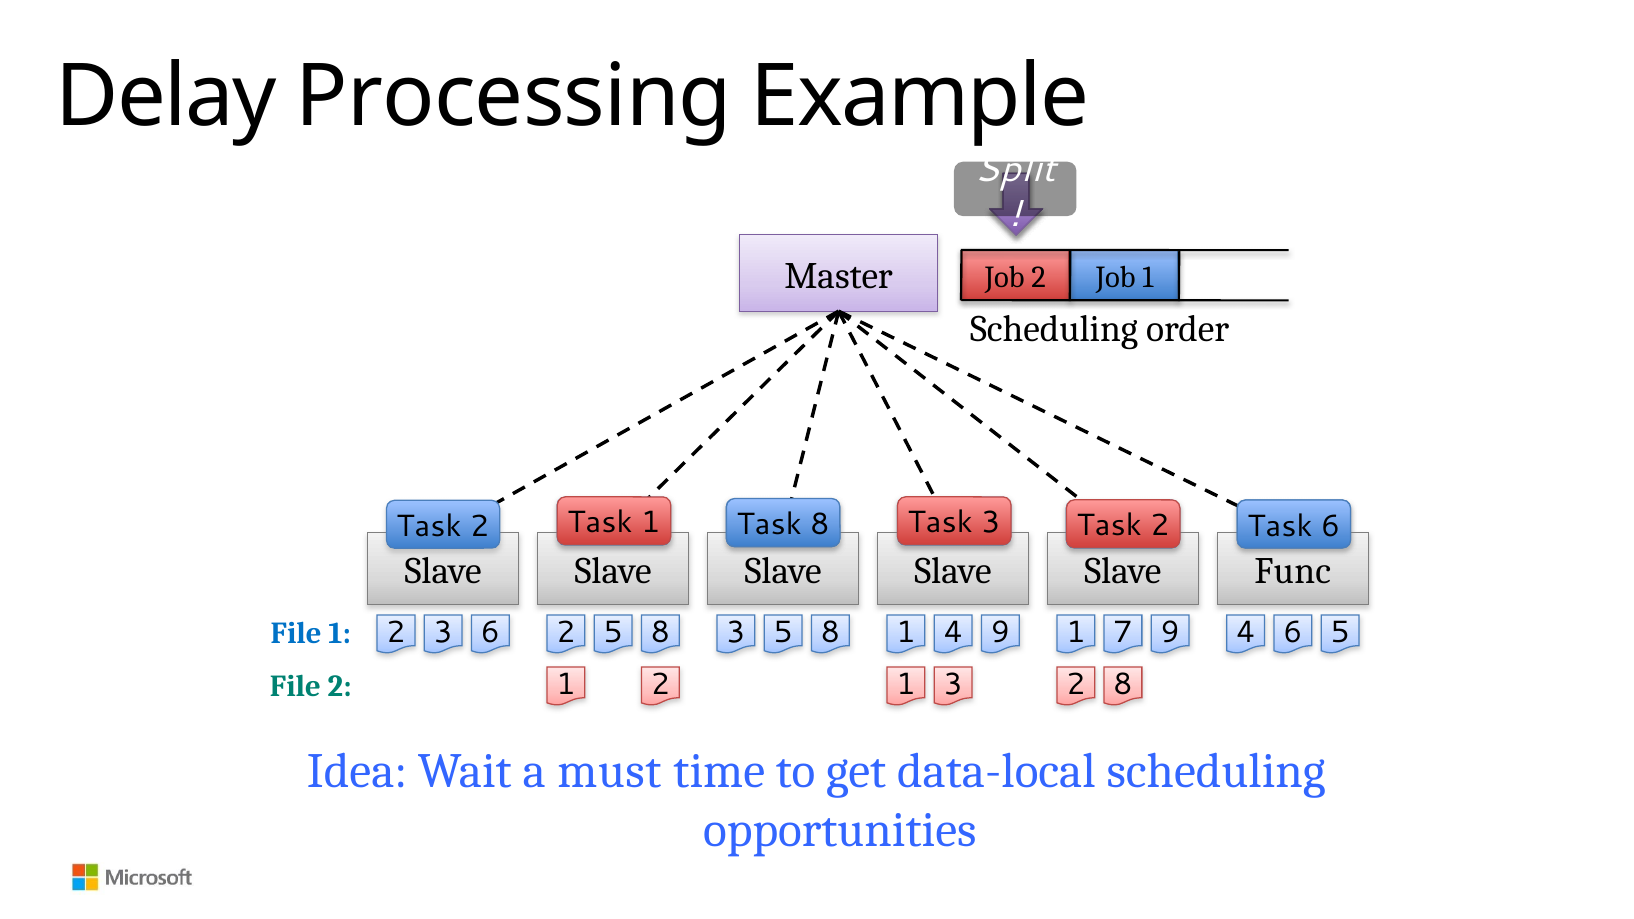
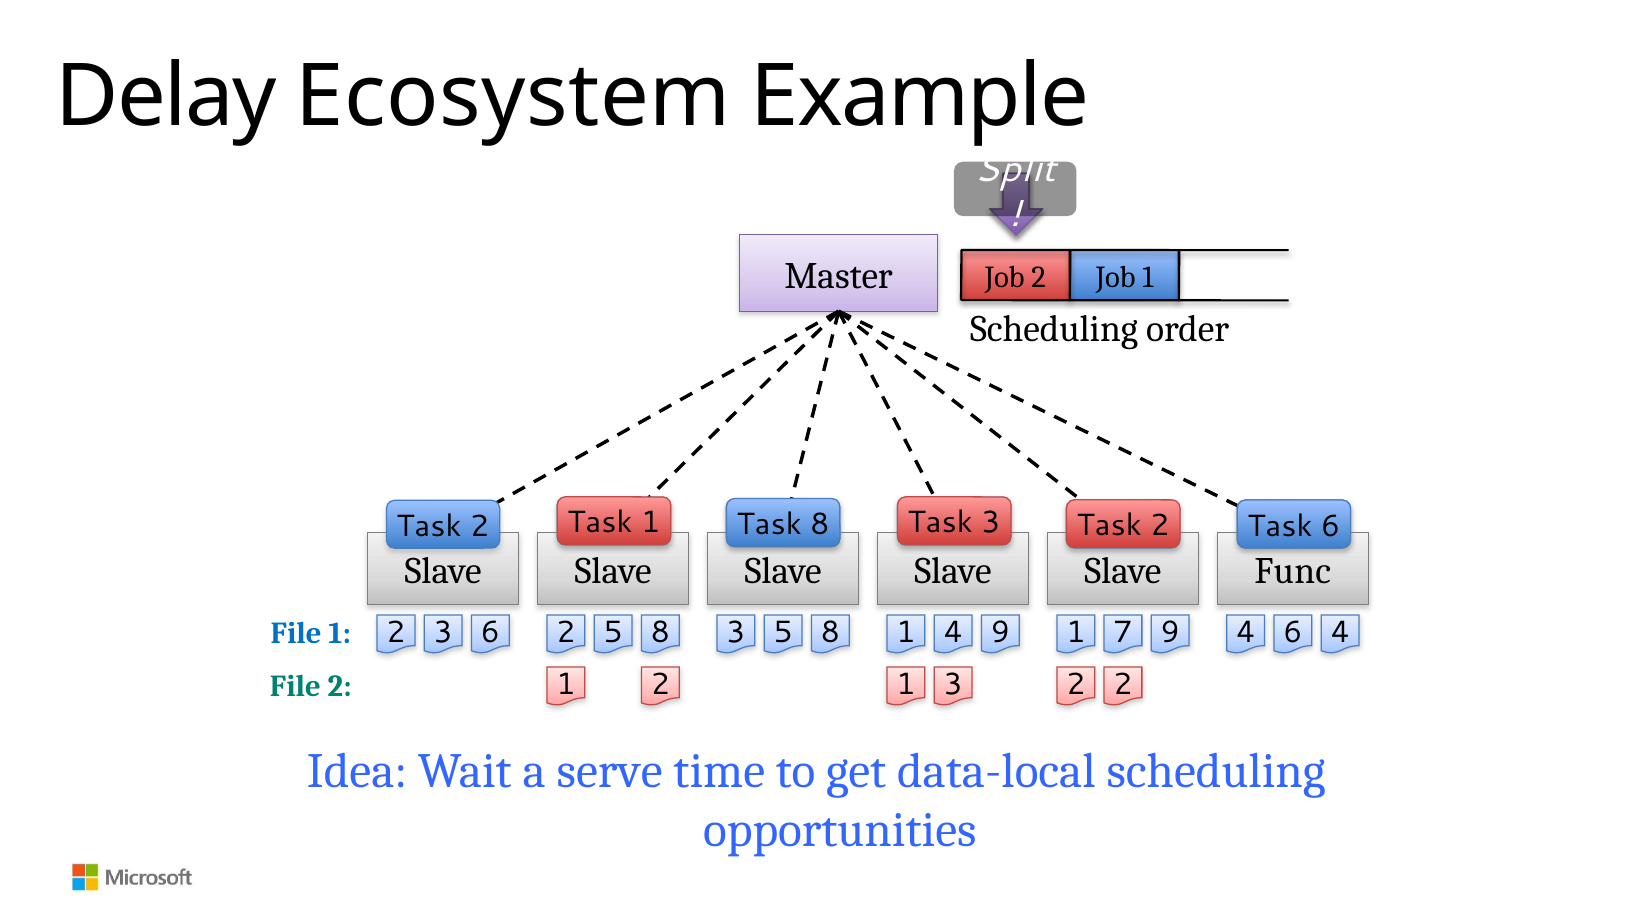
Processing: Processing -> Ecosystem (513, 97)
8 5: 5 -> 4 (1340, 633)
8: 8 -> 2 (1123, 685)
must: must -> serve (610, 771)
